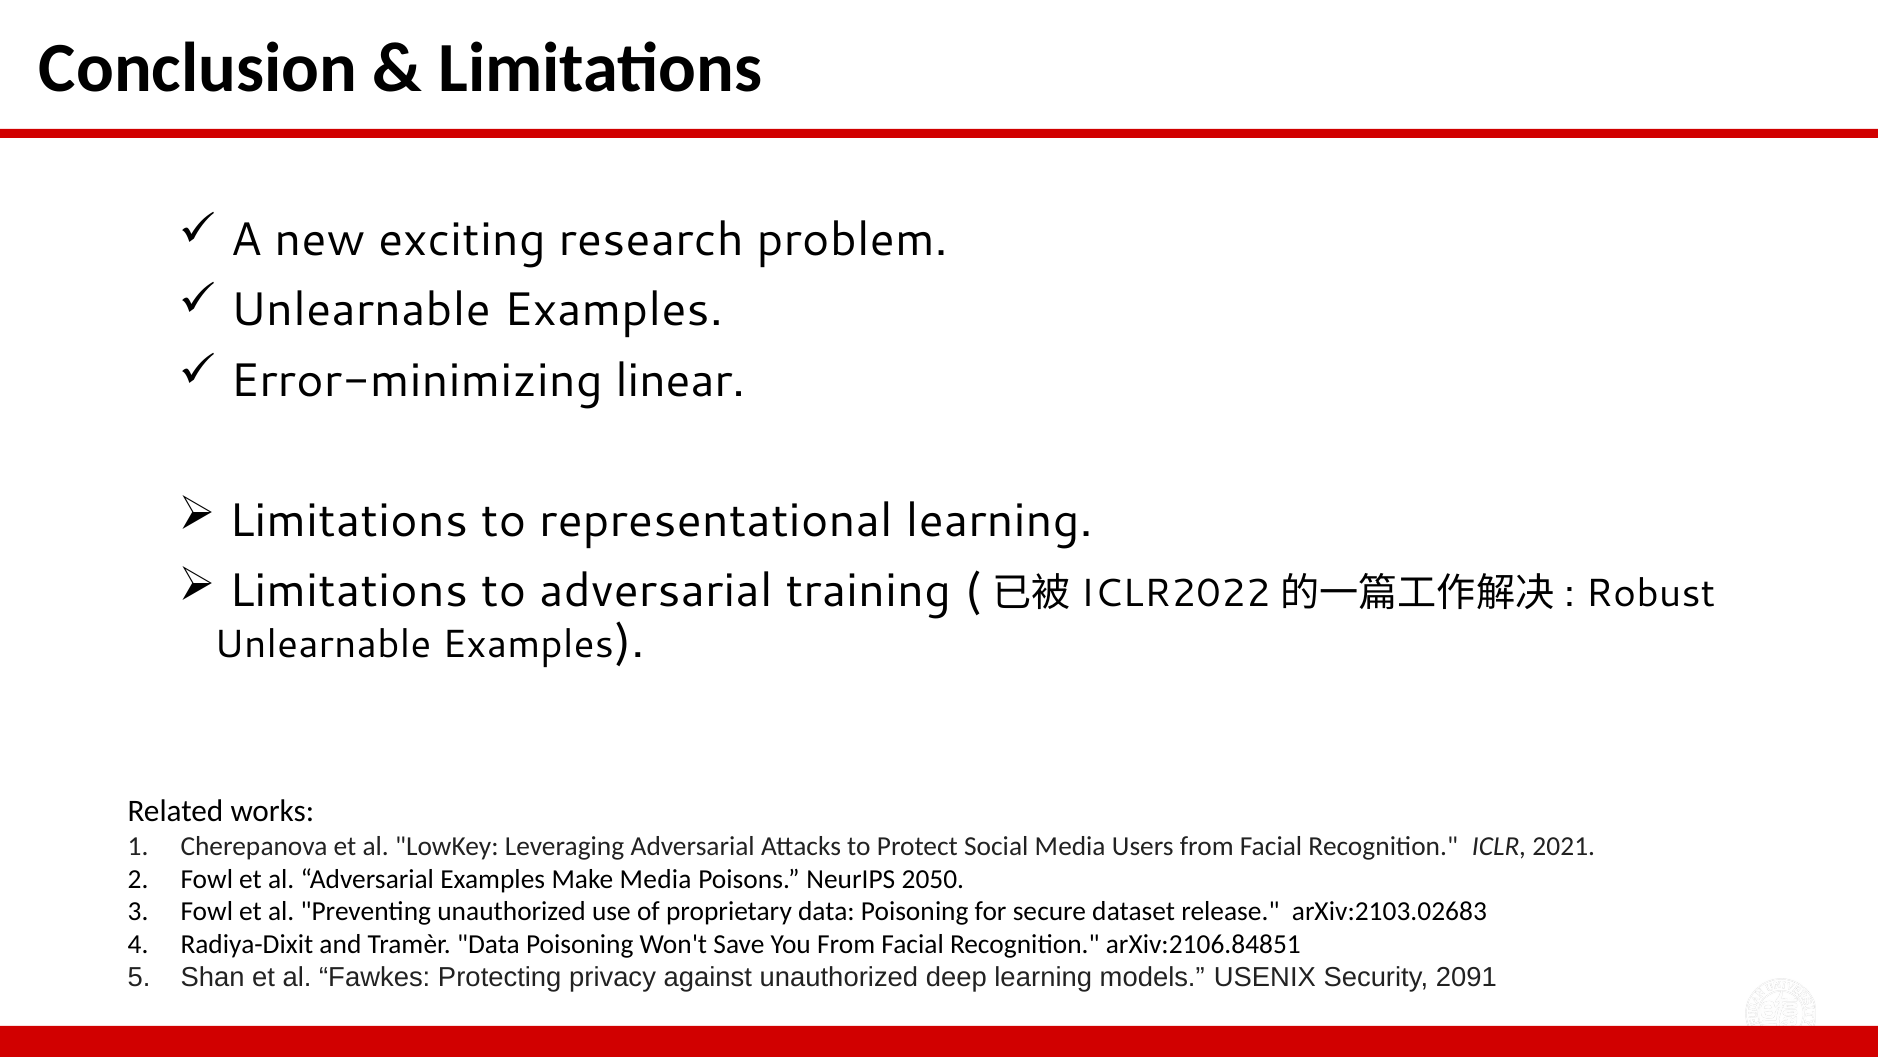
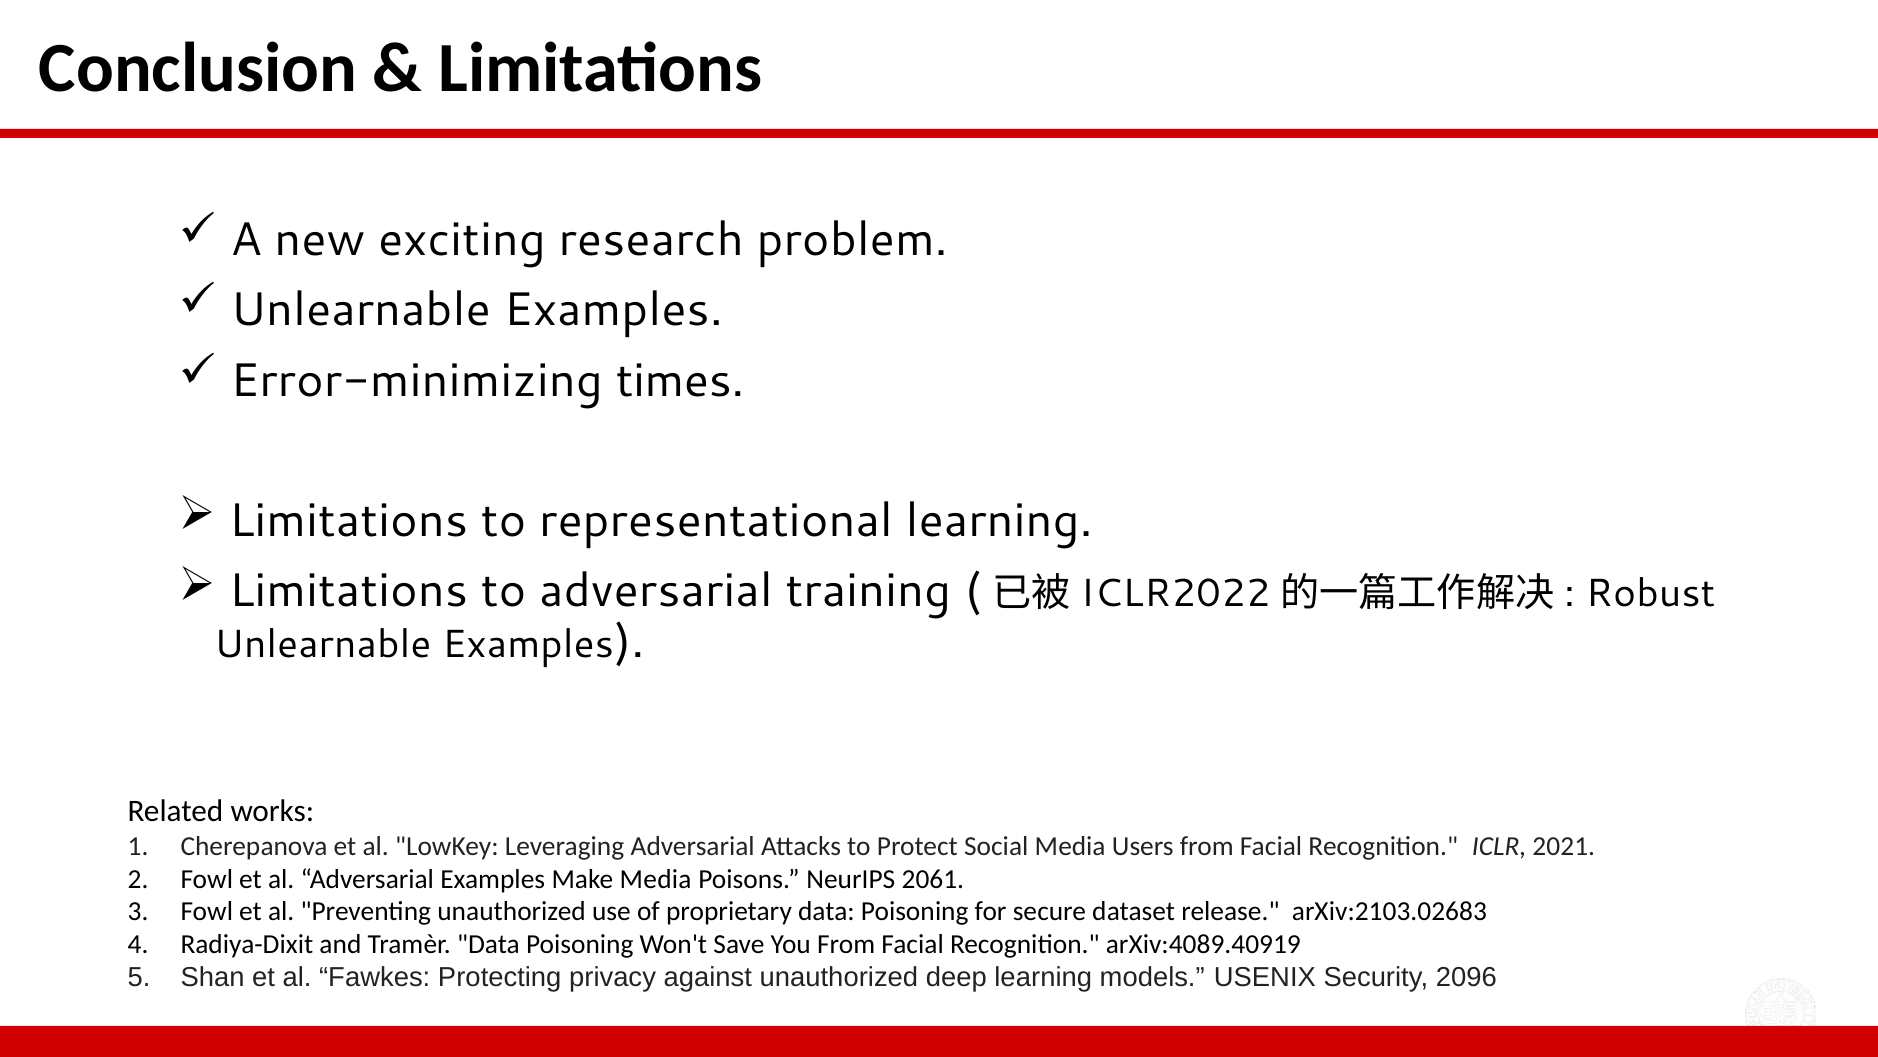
linear: linear -> times (680, 380)
2050: 2050 -> 2061 (933, 878)
arXiv:2106.84851: arXiv:2106.84851 -> arXiv:4089.40919 (1203, 944)
2091: 2091 -> 2096 (1466, 977)
